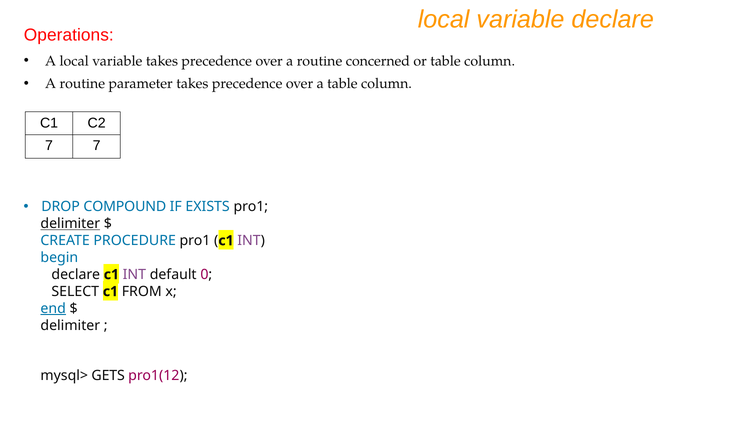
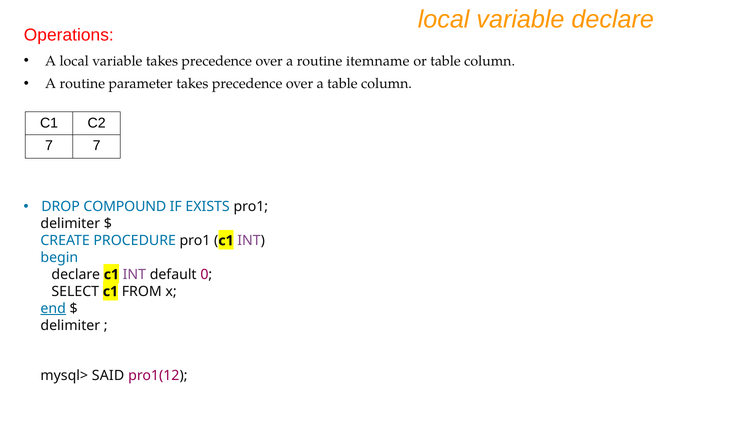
concerned: concerned -> itemname (378, 61)
delimiter underline: present -> none (70, 224)
GETS: GETS -> SAID (108, 375)
